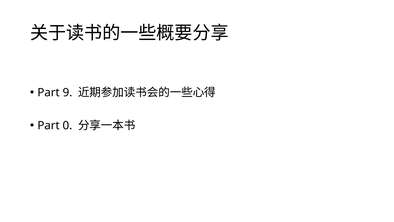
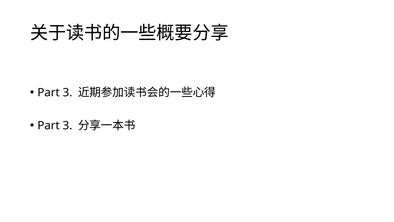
9: 9 -> 3 (67, 92)
0: 0 -> 3 (67, 125)
